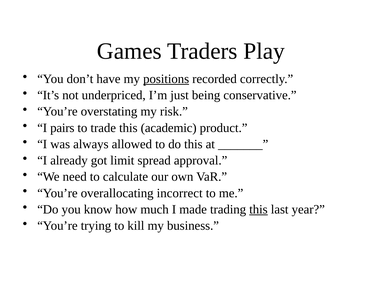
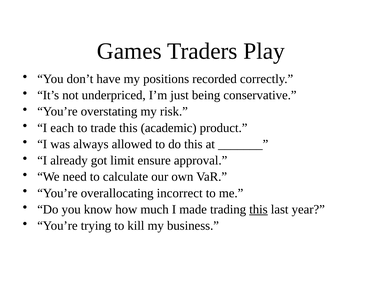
positions underline: present -> none (166, 79)
pairs: pairs -> each (62, 128)
spread: spread -> ensure (154, 160)
